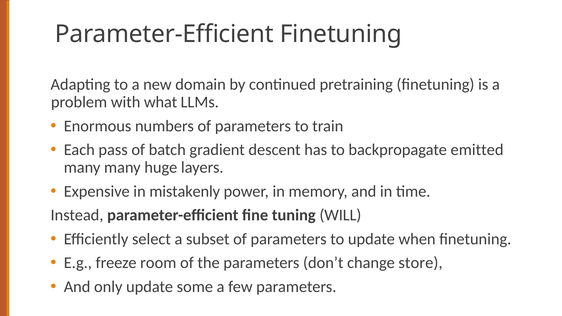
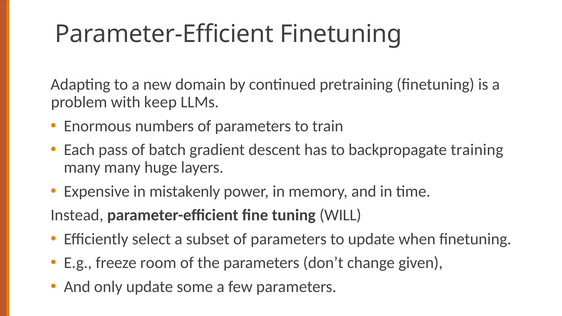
what: what -> keep (160, 102)
emitted: emitted -> training (477, 150)
store: store -> given (421, 263)
